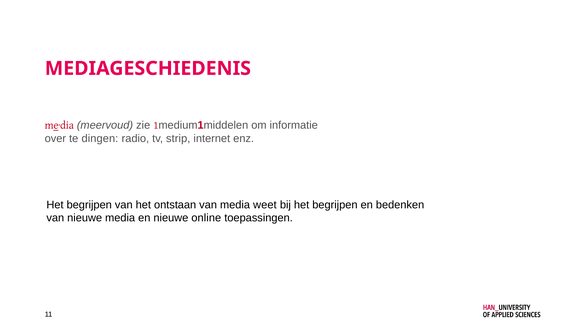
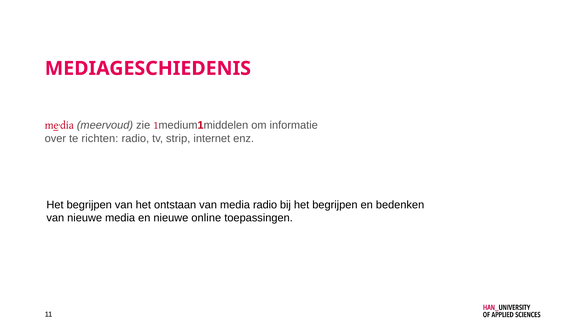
dingen: dingen -> richten (100, 138)
media weet: weet -> radio (265, 205)
